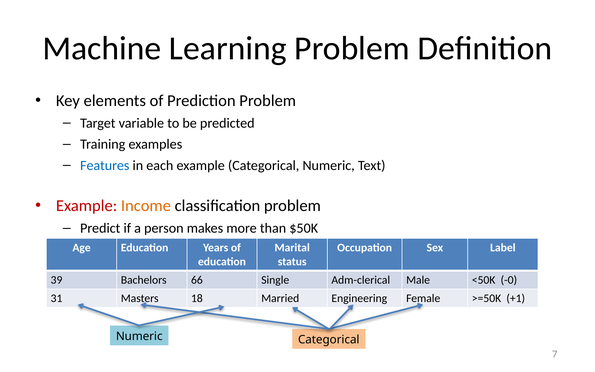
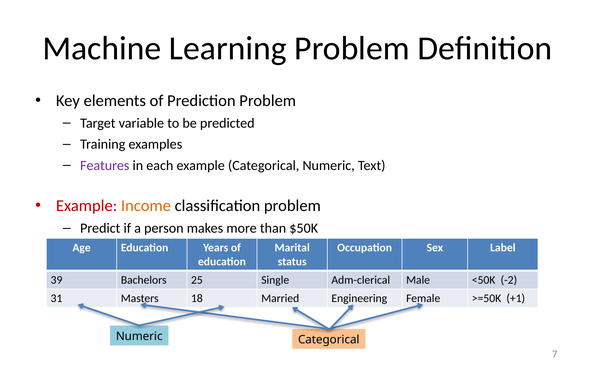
Features colour: blue -> purple (105, 165)
66: 66 -> 25 (197, 280)
-0: -0 -> -2 (509, 280)
